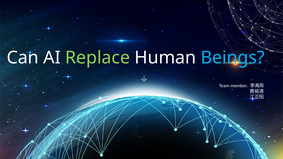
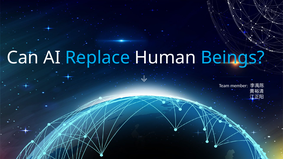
Replace colour: light green -> light blue (98, 58)
